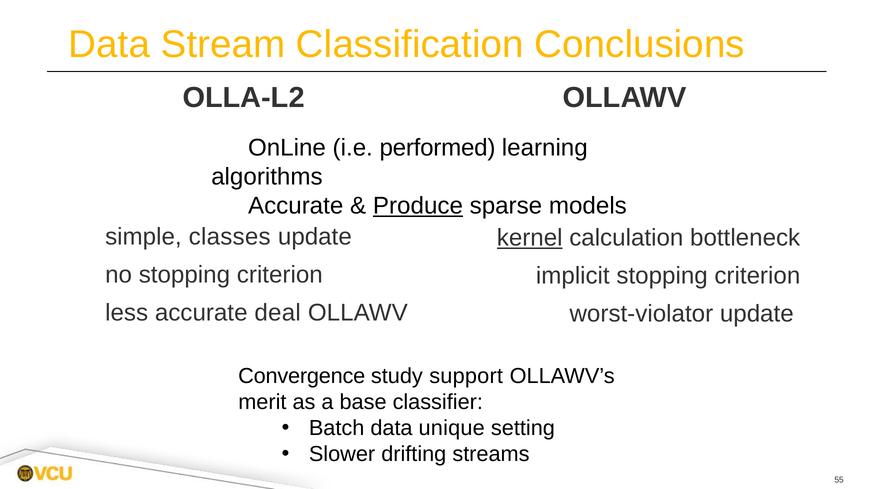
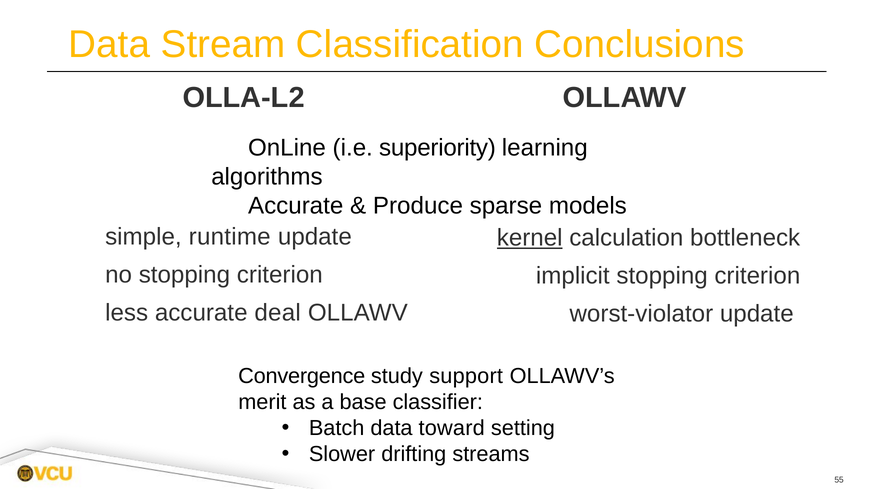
performed: performed -> superiority (437, 148)
Produce underline: present -> none (418, 206)
classes: classes -> runtime (230, 237)
unique: unique -> toward (452, 428)
